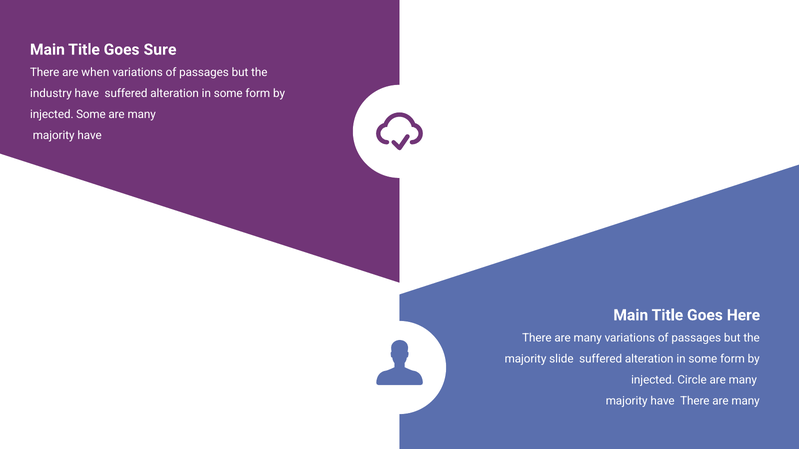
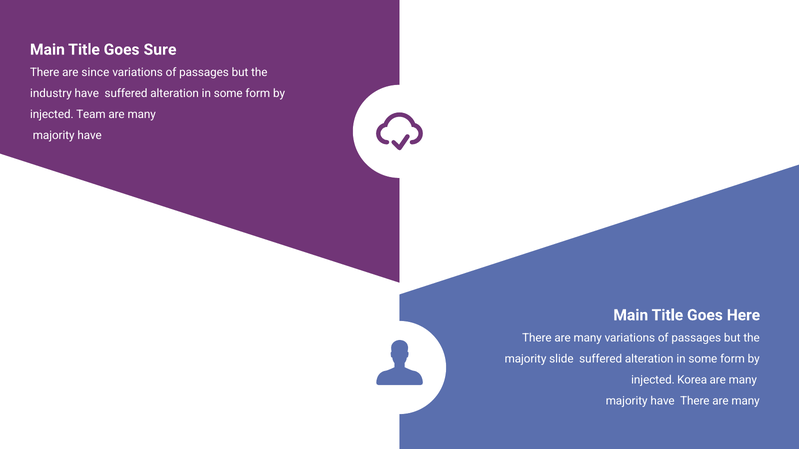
when: when -> since (95, 73)
injected Some: Some -> Team (91, 115)
Circle: Circle -> Korea (692, 380)
